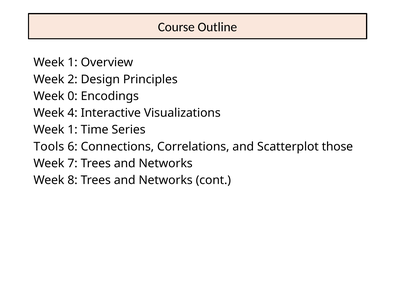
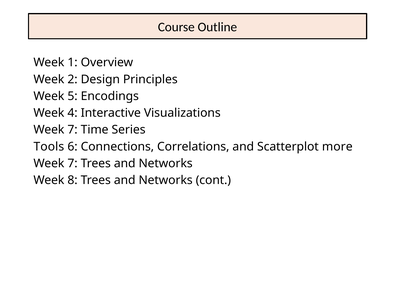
0: 0 -> 5 (73, 96)
1: 1 -> 7 (73, 130)
those: those -> more (337, 147)
